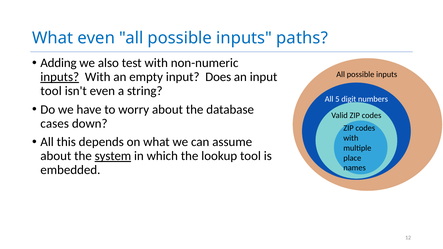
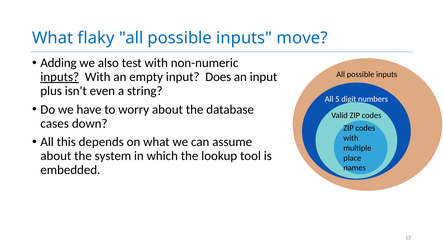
What even: even -> flaky (96, 38)
paths: paths -> move (302, 38)
tool: tool -> plus (51, 91)
system underline: present -> none (113, 156)
